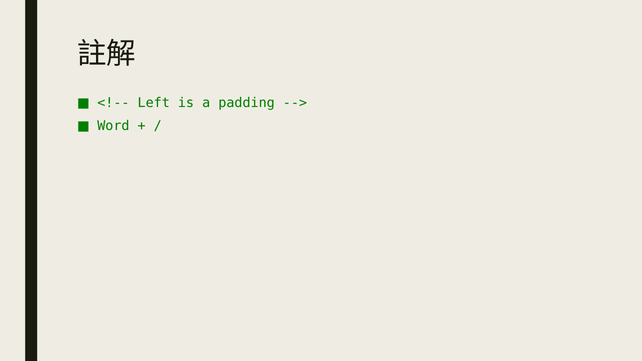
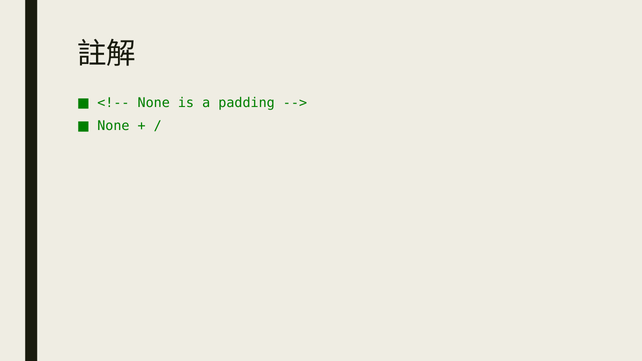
Left: Left -> None (154, 103)
Word: Word -> None (113, 126)
